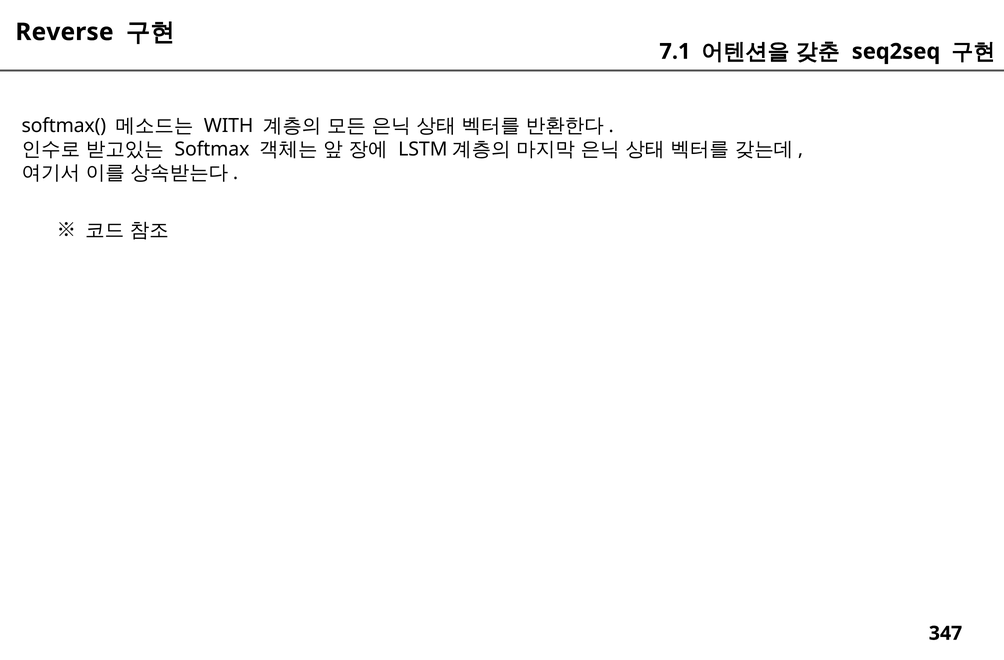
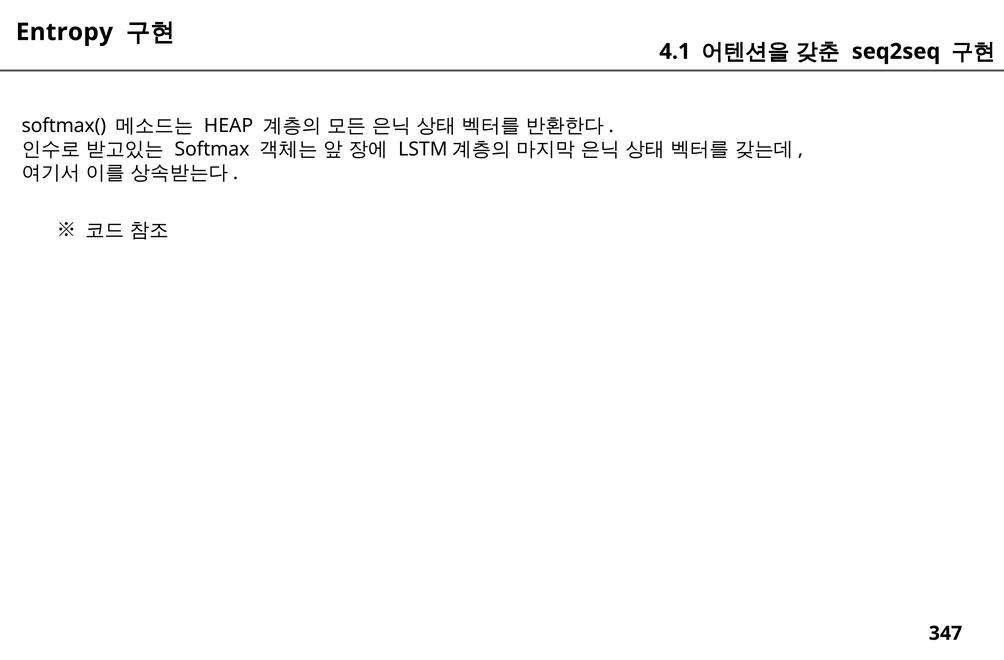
Reverse: Reverse -> Entropy (64, 32)
7.1: 7.1 -> 4.1 (675, 51)
WITH: WITH -> HEAP (229, 126)
